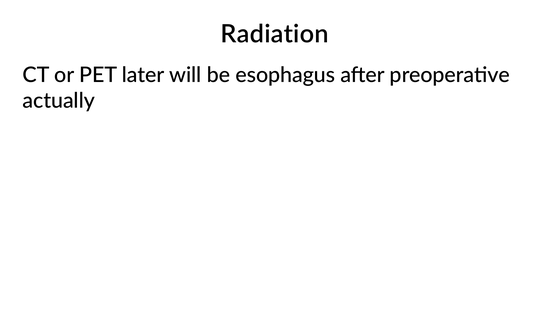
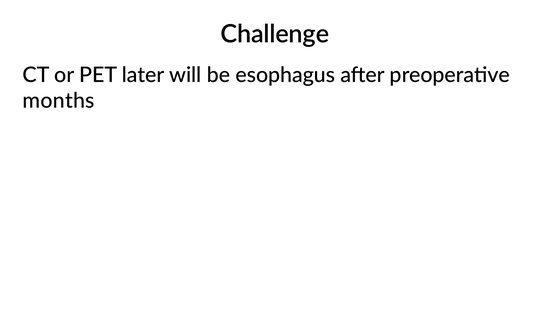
Radiation: Radiation -> Challenge (275, 34)
actually: actually -> months (59, 101)
